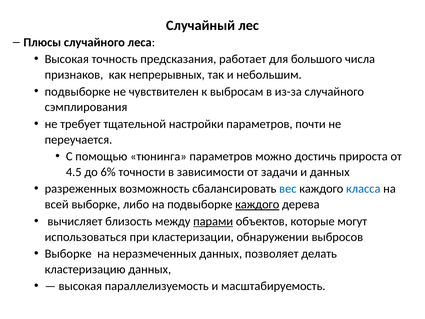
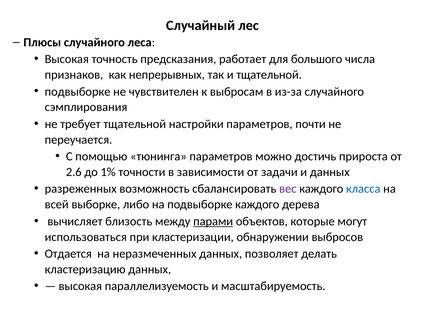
и небольшим: небольшим -> тщательной (269, 75)
4.5: 4.5 -> 2.6 (74, 172)
6%: 6% -> 1% (108, 172)
вес colour: blue -> purple (288, 189)
каждого underline: present -> none (257, 204)
Выборке: Выборке -> Отдается (68, 254)
